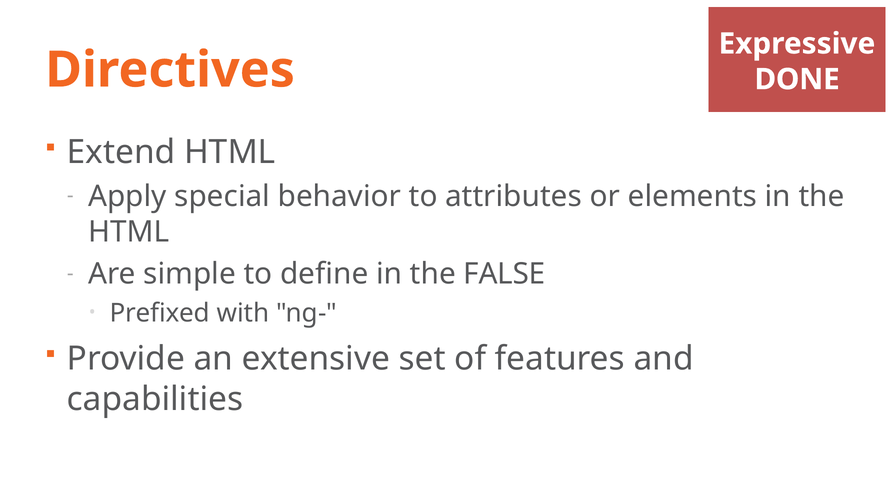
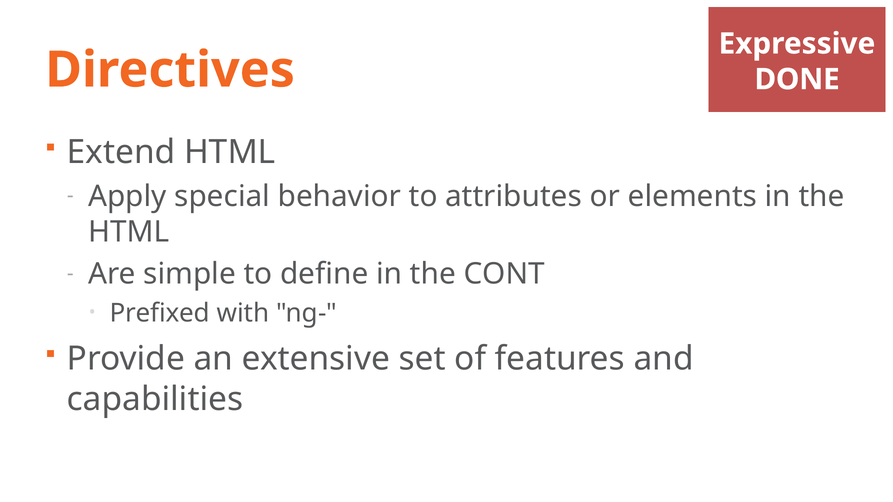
FALSE: FALSE -> CONT (504, 274)
